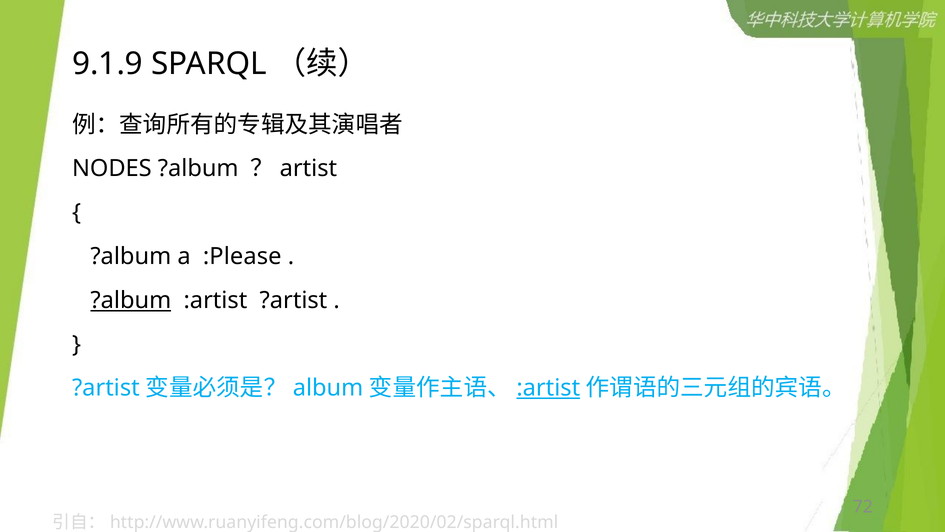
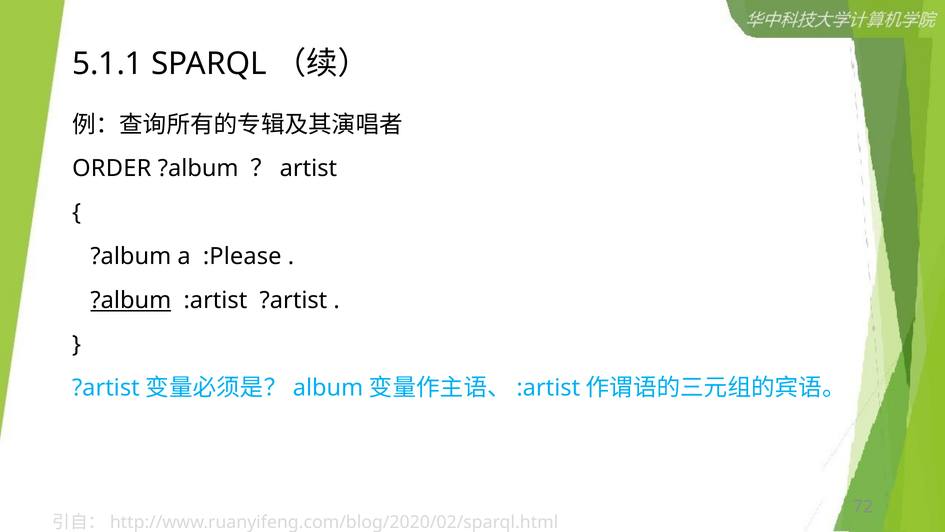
9.1.9: 9.1.9 -> 5.1.1 (108, 64)
NODES: NODES -> ORDER (112, 169)
:artist underline: present -> none (548, 388)
